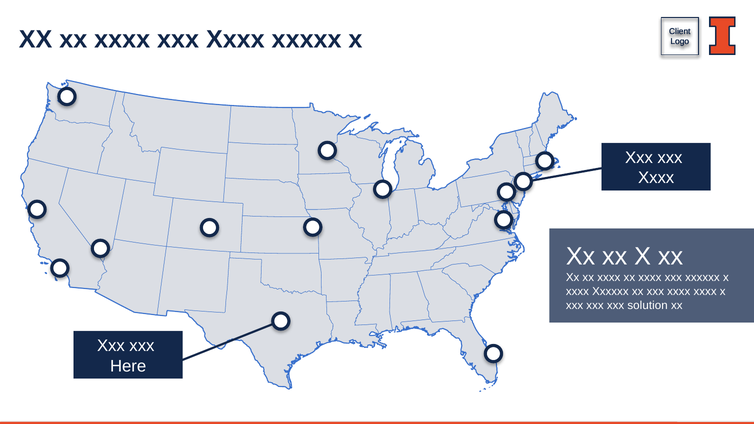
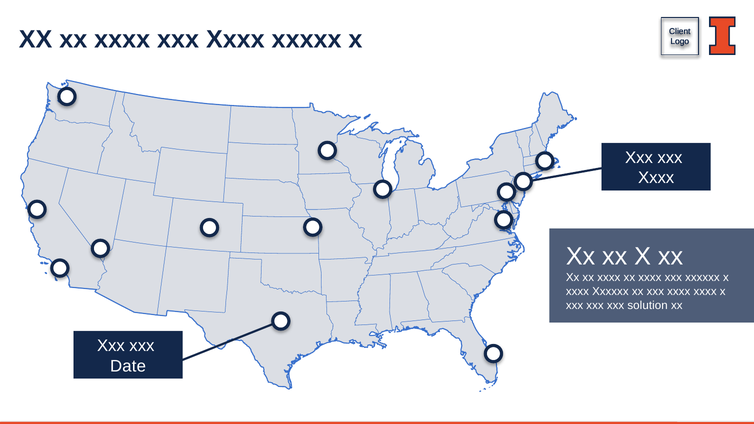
Here: Here -> Date (128, 366)
